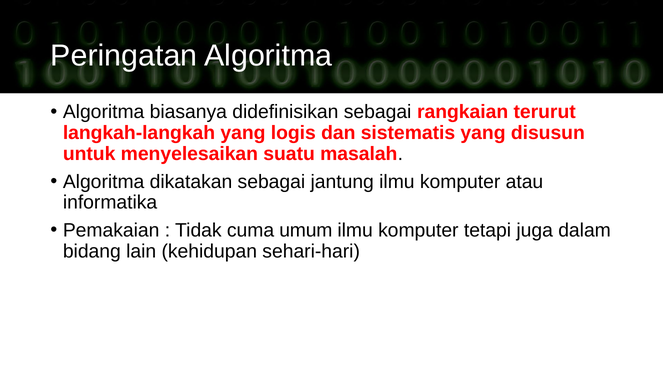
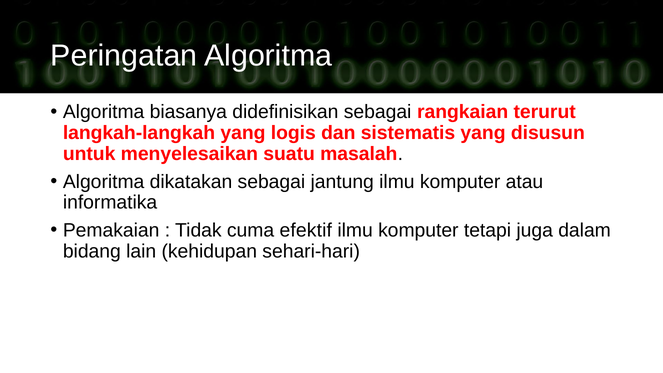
umum: umum -> efektif (306, 230)
